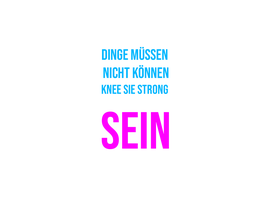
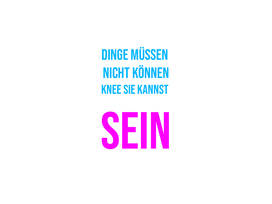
strong: strong -> kannst (153, 90)
